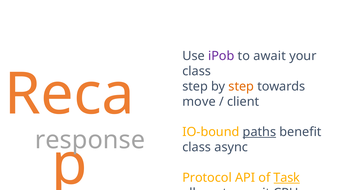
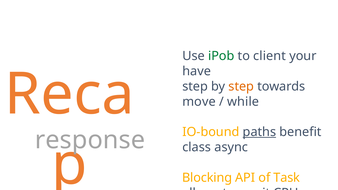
iPob colour: purple -> green (221, 56)
await: await -> client (270, 56)
class: class -> have (197, 71)
client: client -> while (243, 102)
Protocol: Protocol -> Blocking (207, 178)
Task underline: present -> none (287, 178)
